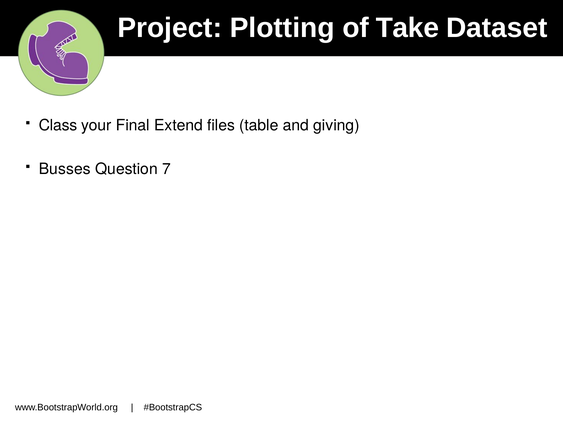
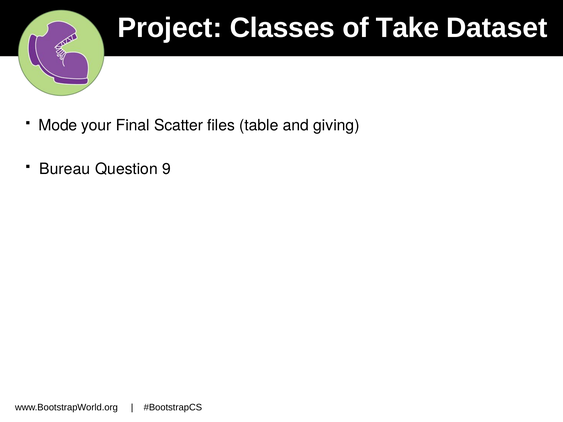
Plotting: Plotting -> Classes (282, 28)
Class: Class -> Mode (58, 125)
Extend: Extend -> Scatter (179, 125)
Busses: Busses -> Bureau (65, 169)
7: 7 -> 9 (166, 169)
